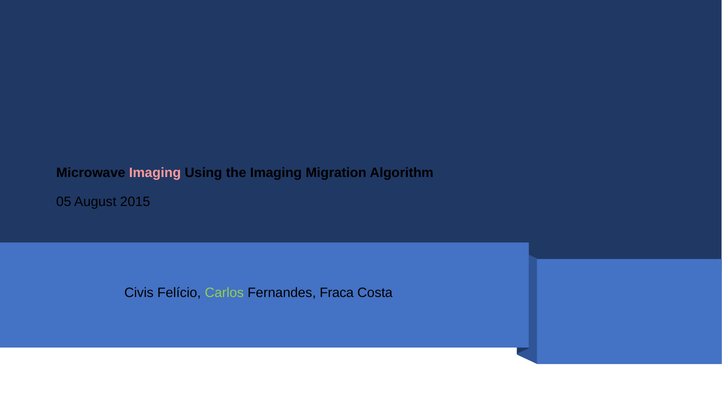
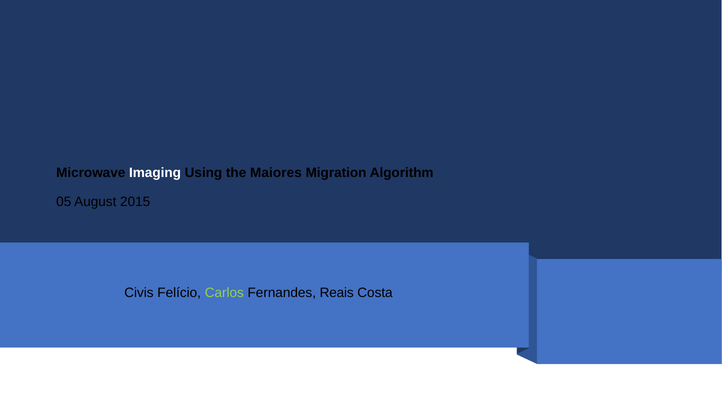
Imaging colour: pink -> white (155, 173)
the Imaging: Imaging -> Maiores (276, 173)
Fraca: Fraca -> Reais (337, 293)
